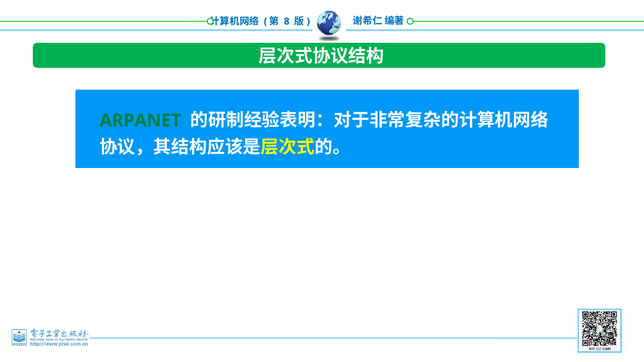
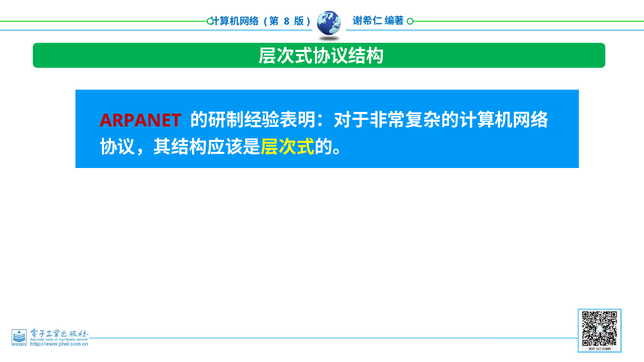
ARPANET colour: green -> red (140, 121)
